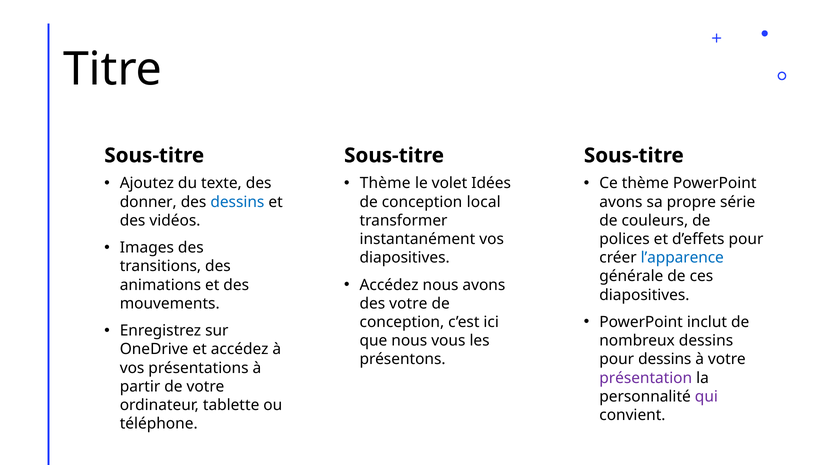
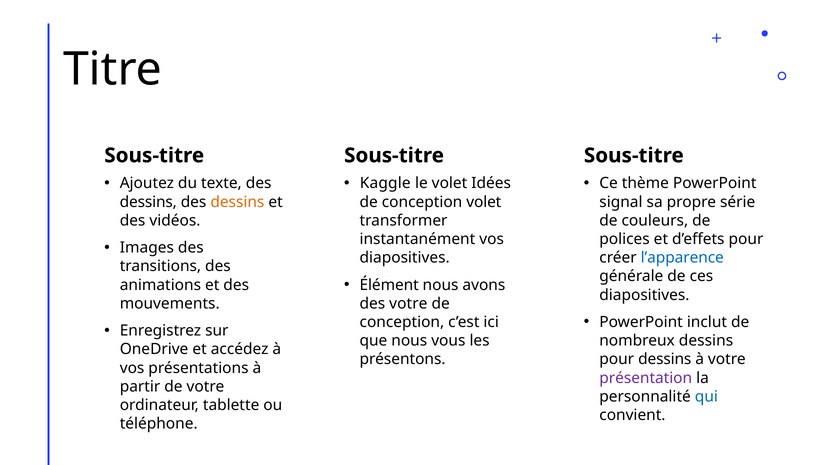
Thème: Thème -> Kaggle (385, 183)
avons: avons -> signal (621, 202)
donner: donner -> dessins (148, 202)
dessins colour: blue -> orange (237, 202)
conception local: local -> volet (484, 202)
Accédez: Accédez -> Élément (389, 285)
qui colour: purple -> blue (706, 396)
